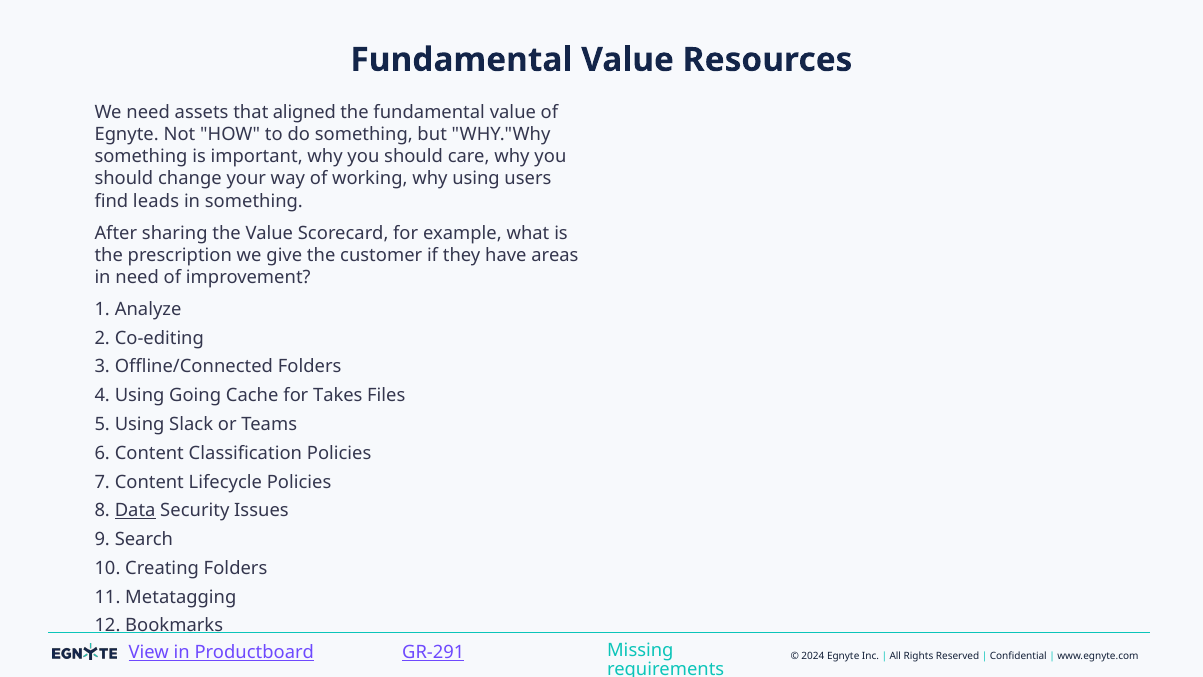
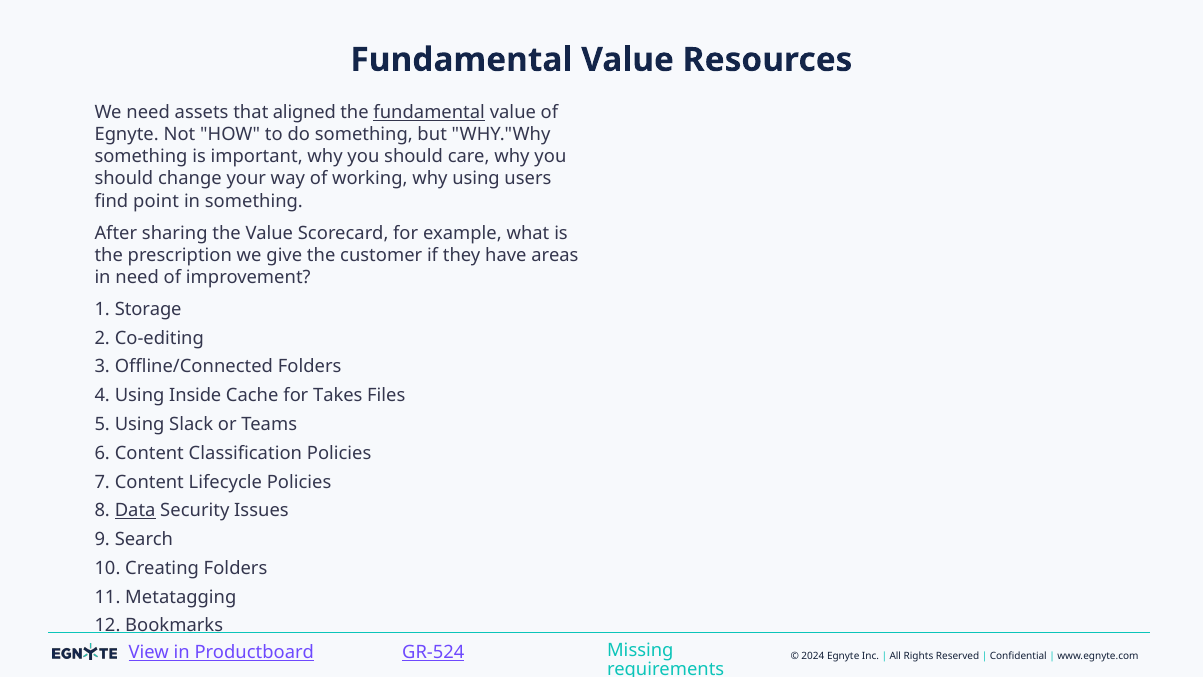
fundamental underline: none -> present (429, 113)
leads: leads -> point (156, 201)
Analyze: Analyze -> Storage (148, 309)
Going: Going -> Inside (195, 396)
GR-291: GR-291 -> GR-524 (433, 652)
